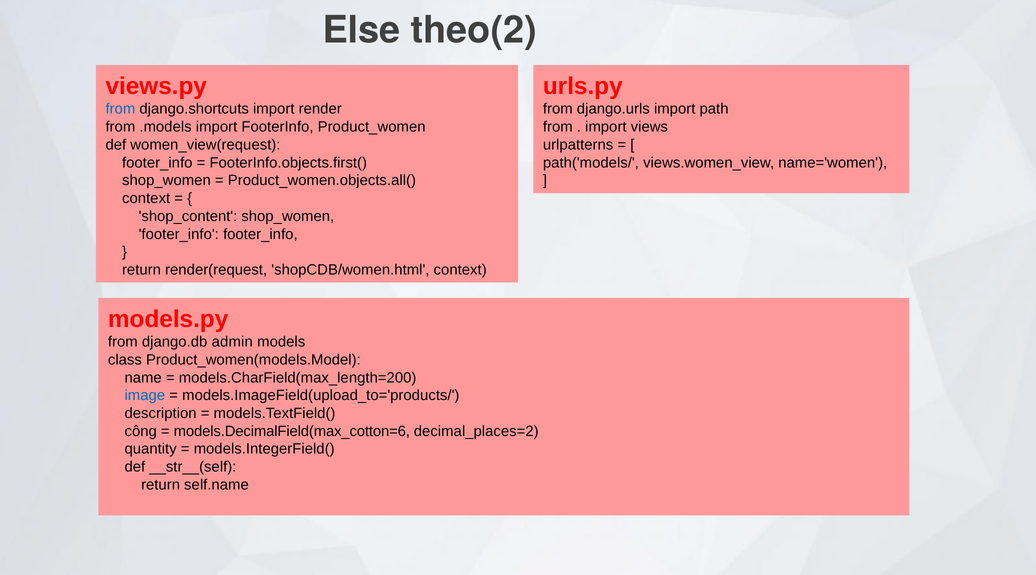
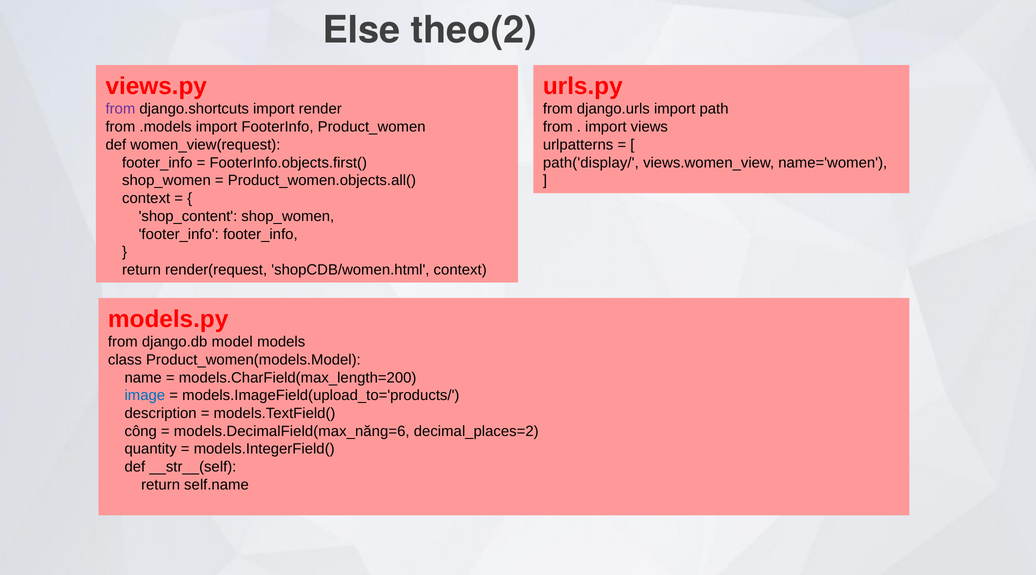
from colour: blue -> purple (120, 109)
path('models/: path('models/ -> path('display/ (591, 163)
admin: admin -> model (232, 342)
models.DecimalField(max_cotton=6: models.DecimalField(max_cotton=6 -> models.DecimalField(max_năng=6 (292, 432)
